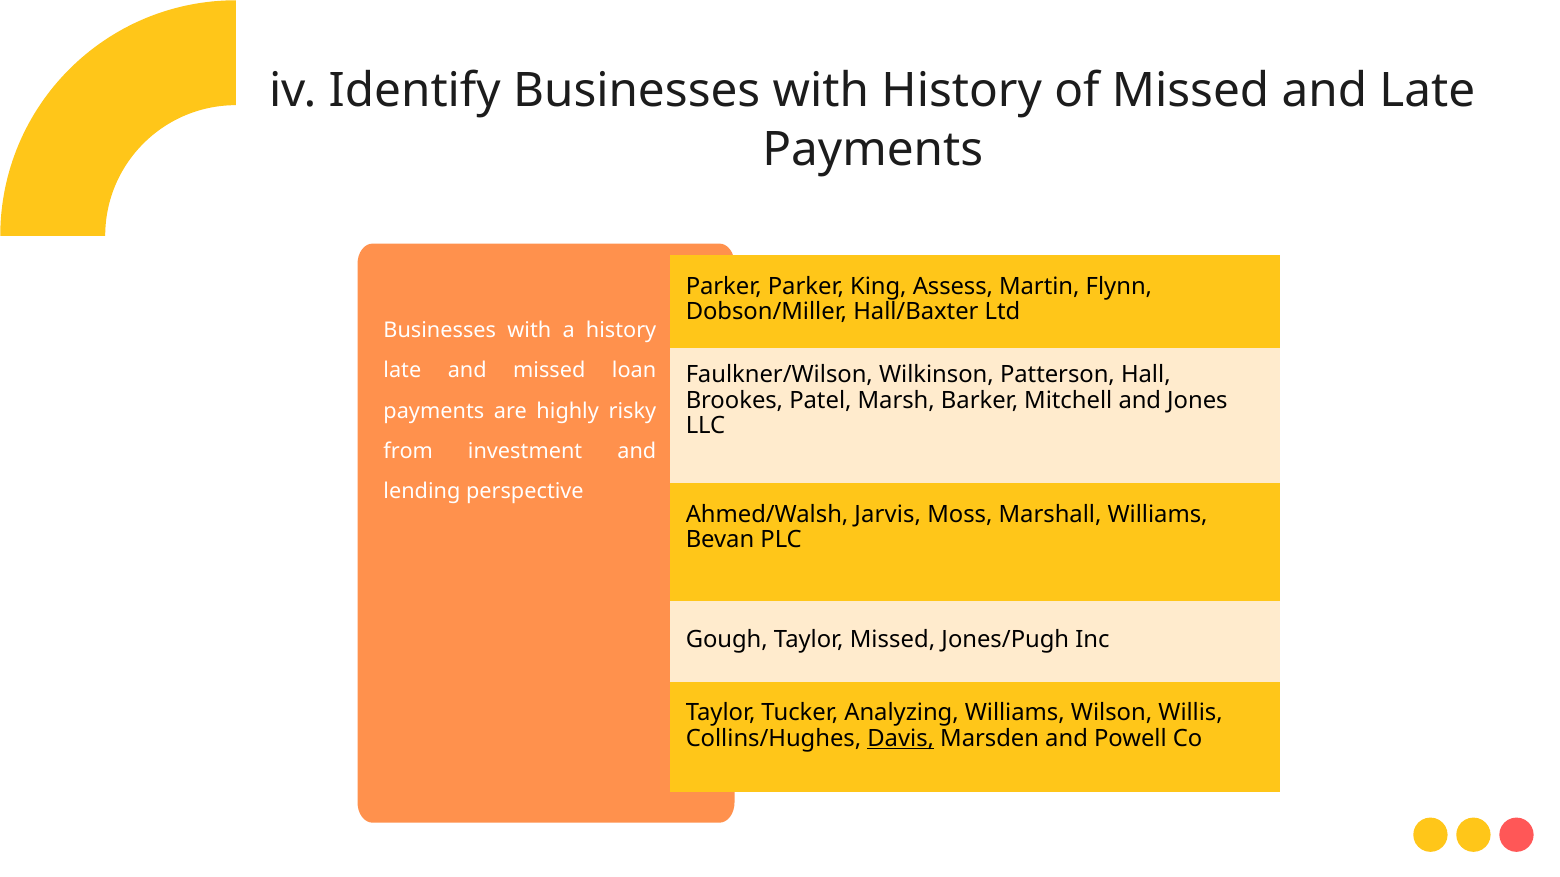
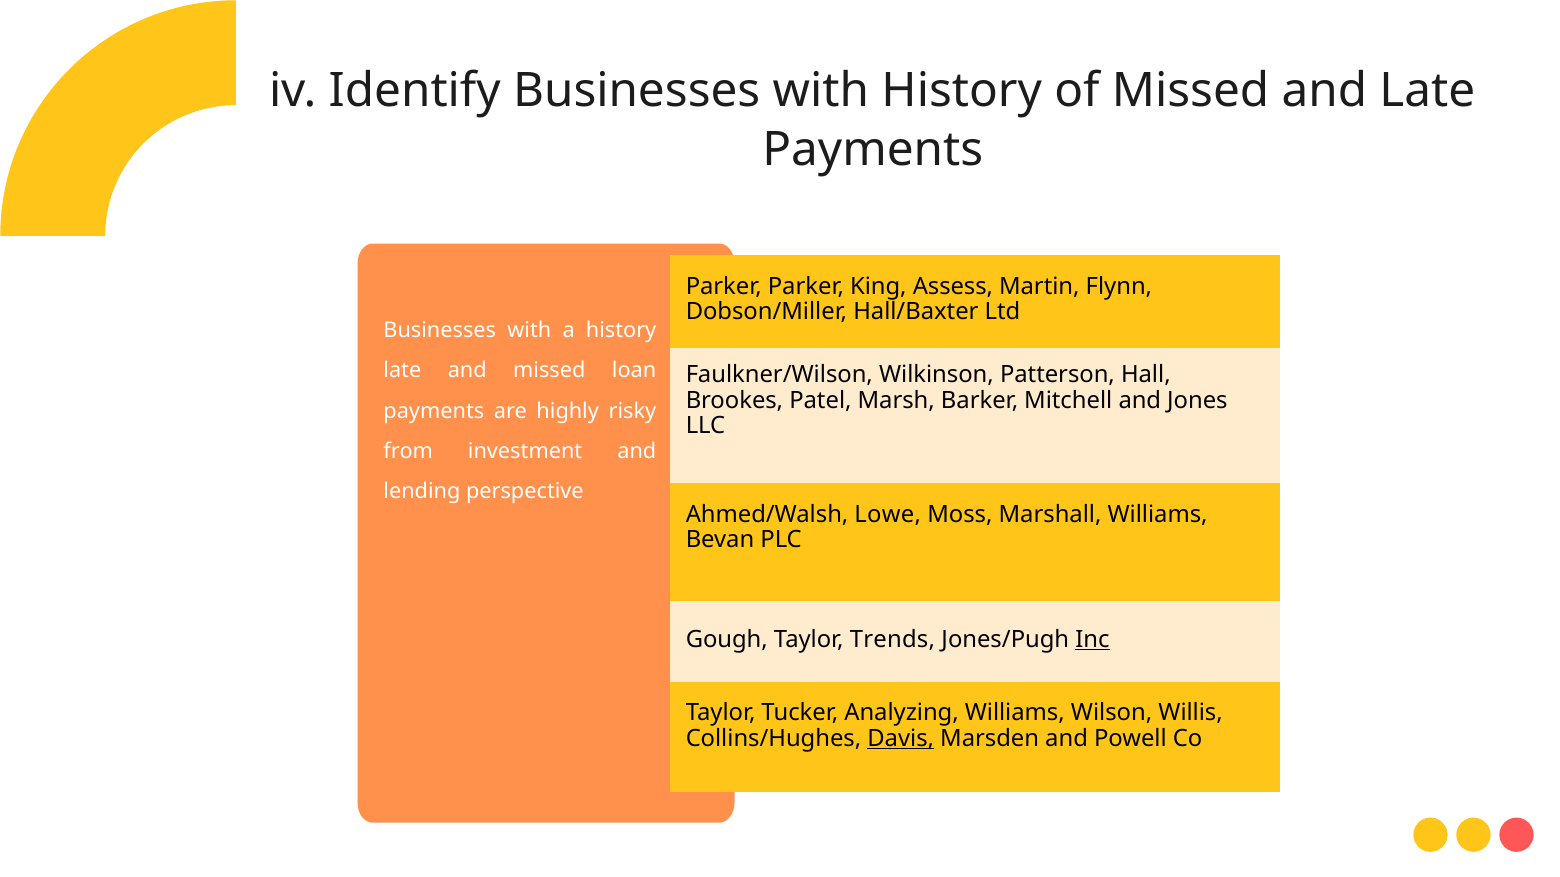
Jarvis: Jarvis -> Lowe (888, 515)
Taylor Missed: Missed -> Trends (892, 640)
Inc underline: none -> present (1092, 640)
